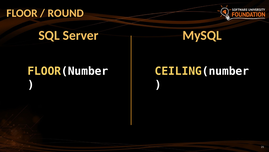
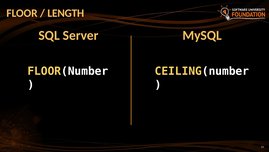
ROUND: ROUND -> LENGTH (66, 13)
